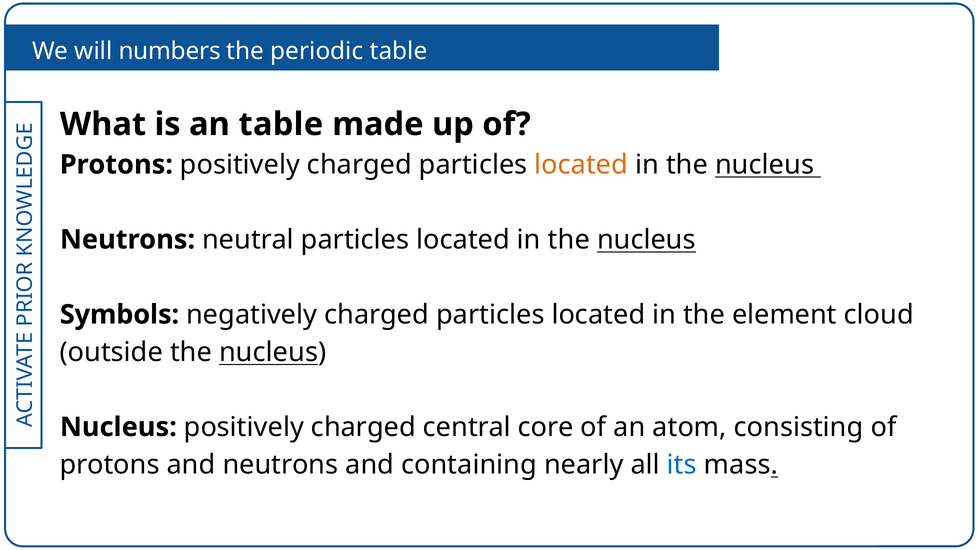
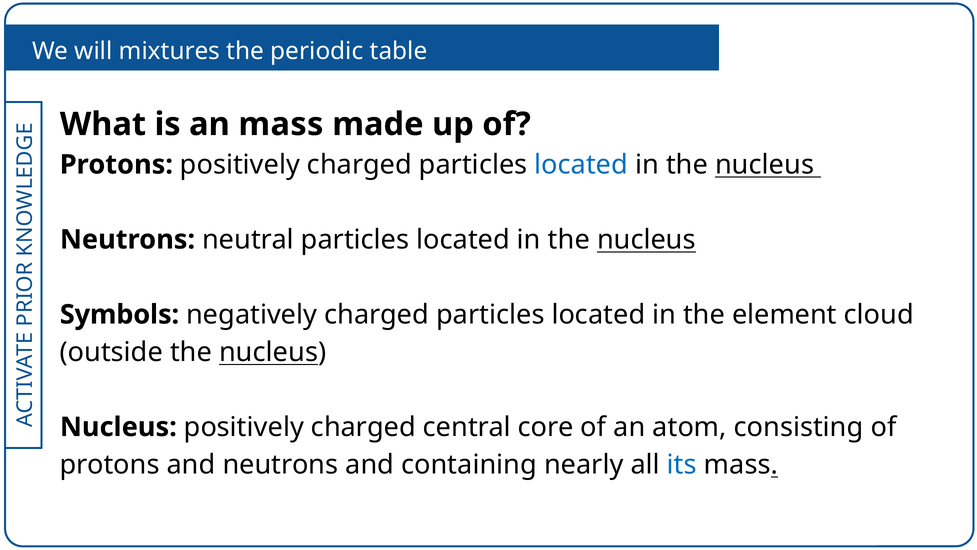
numbers: numbers -> mixtures (170, 51)
an table: table -> mass (281, 124)
located colour: orange -> blue (581, 165)
